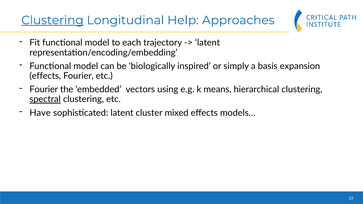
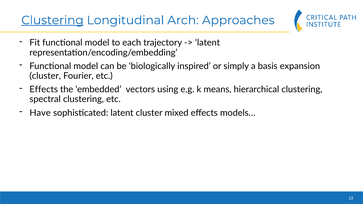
Help: Help -> Arch (183, 20)
effects: effects -> cluster (45, 76)
Fourier: Fourier -> Effects (44, 90)
spectral underline: present -> none (45, 99)
